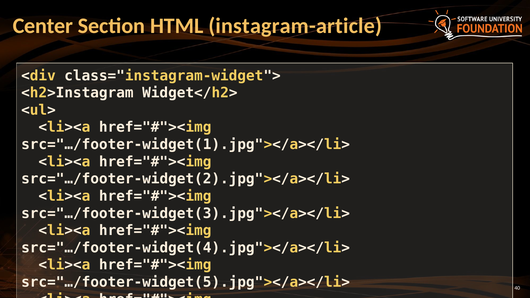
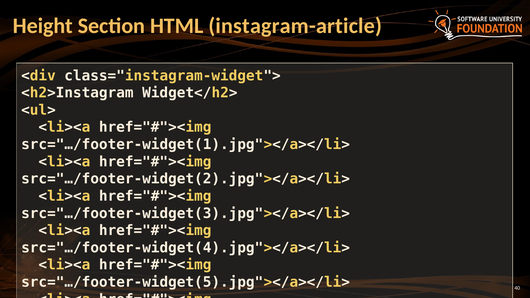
Center: Center -> Height (43, 26)
